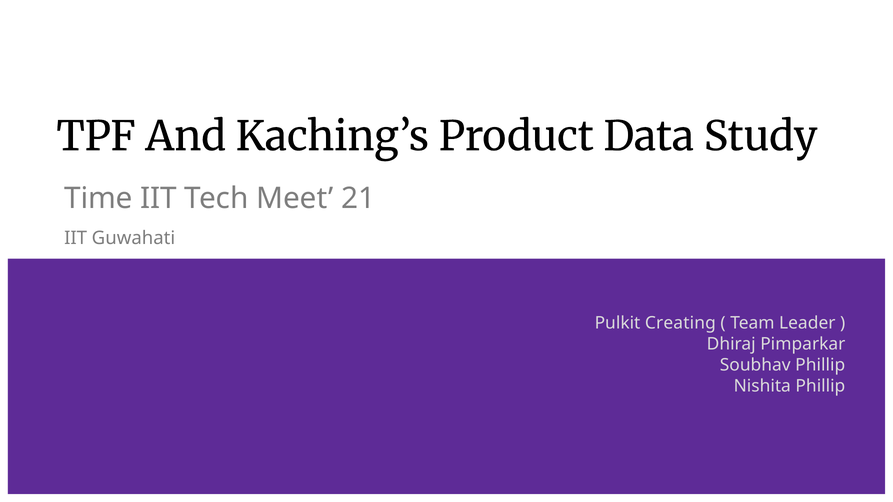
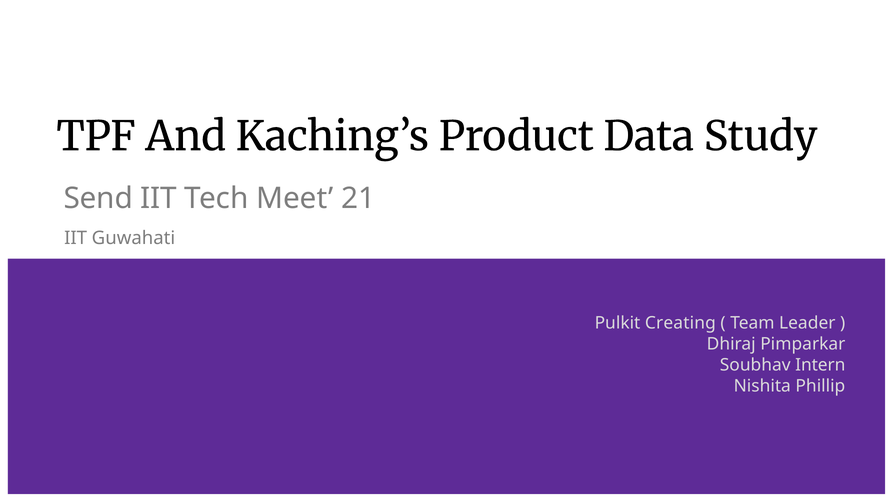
Time: Time -> Send (98, 199)
Soubhav Phillip: Phillip -> Intern (820, 365)
